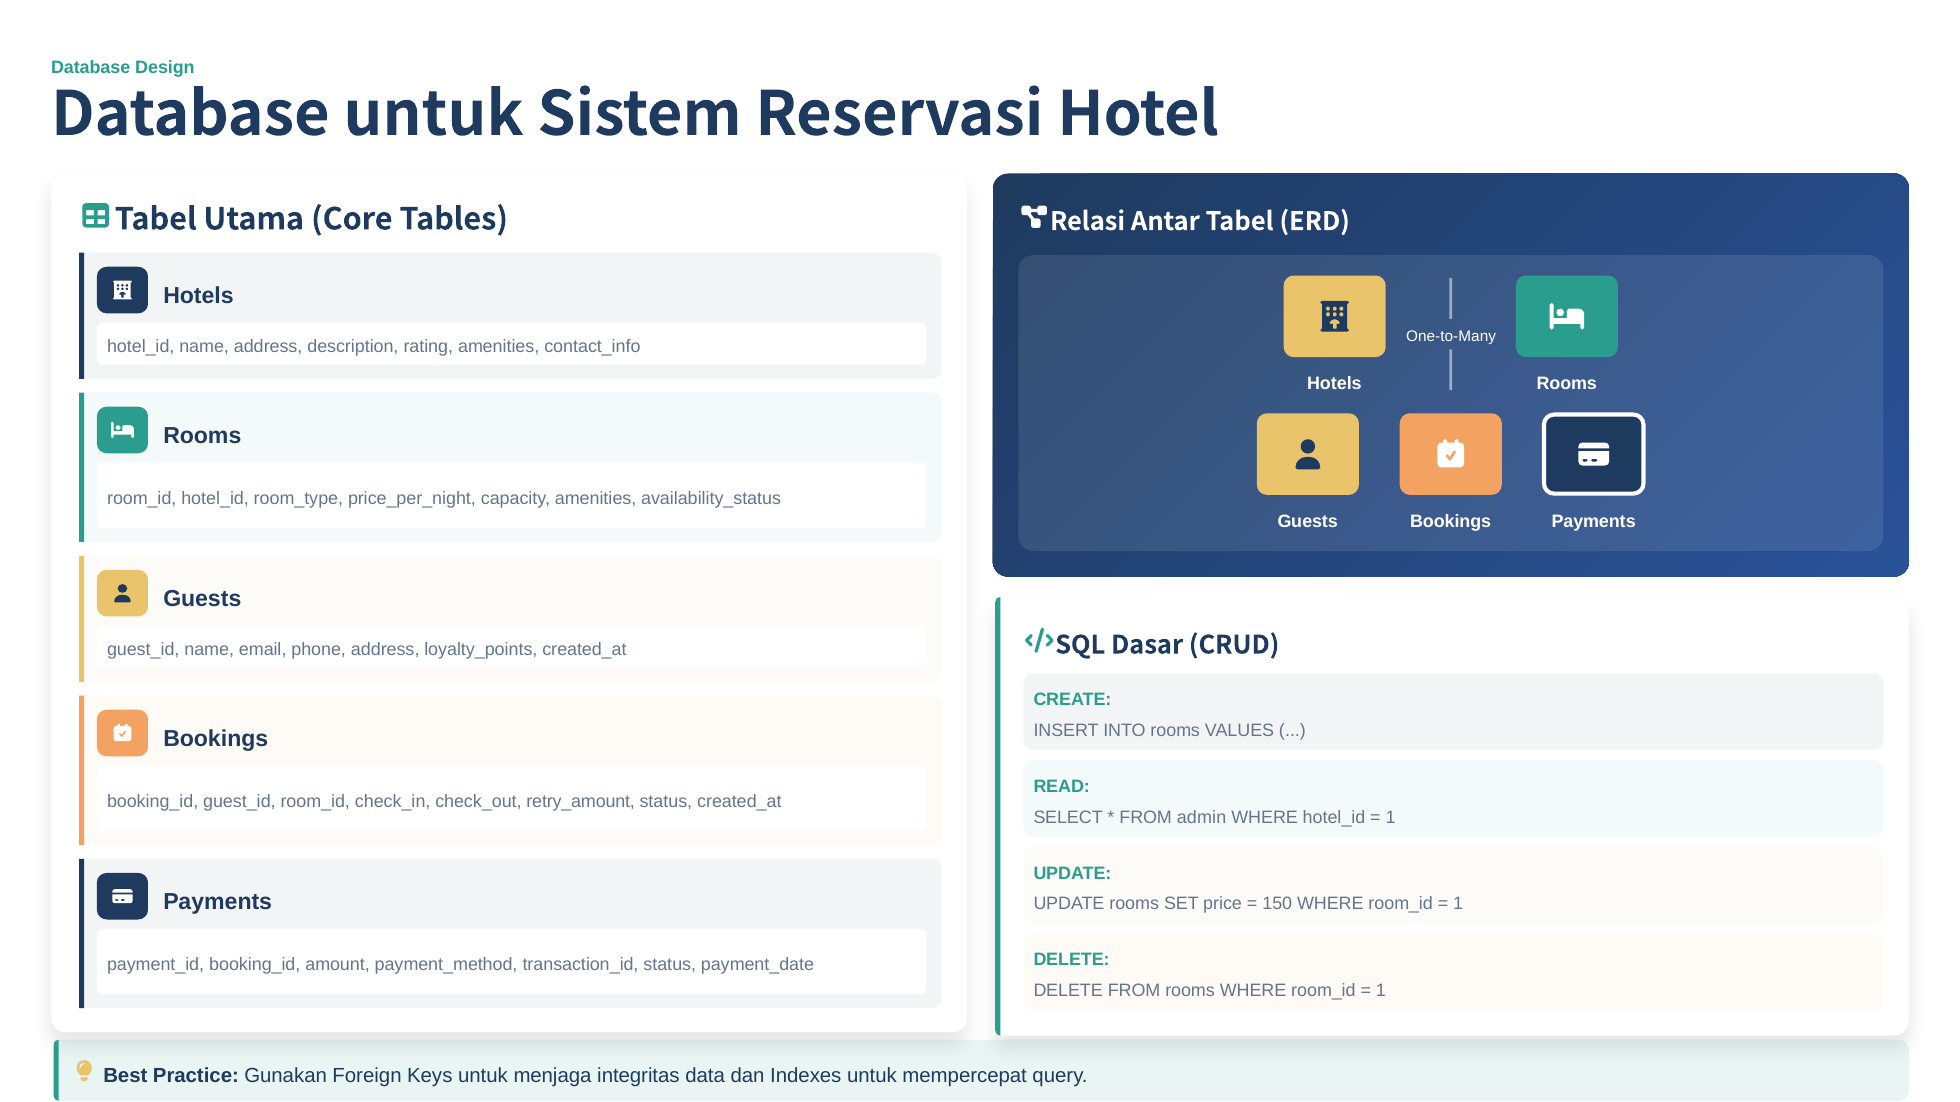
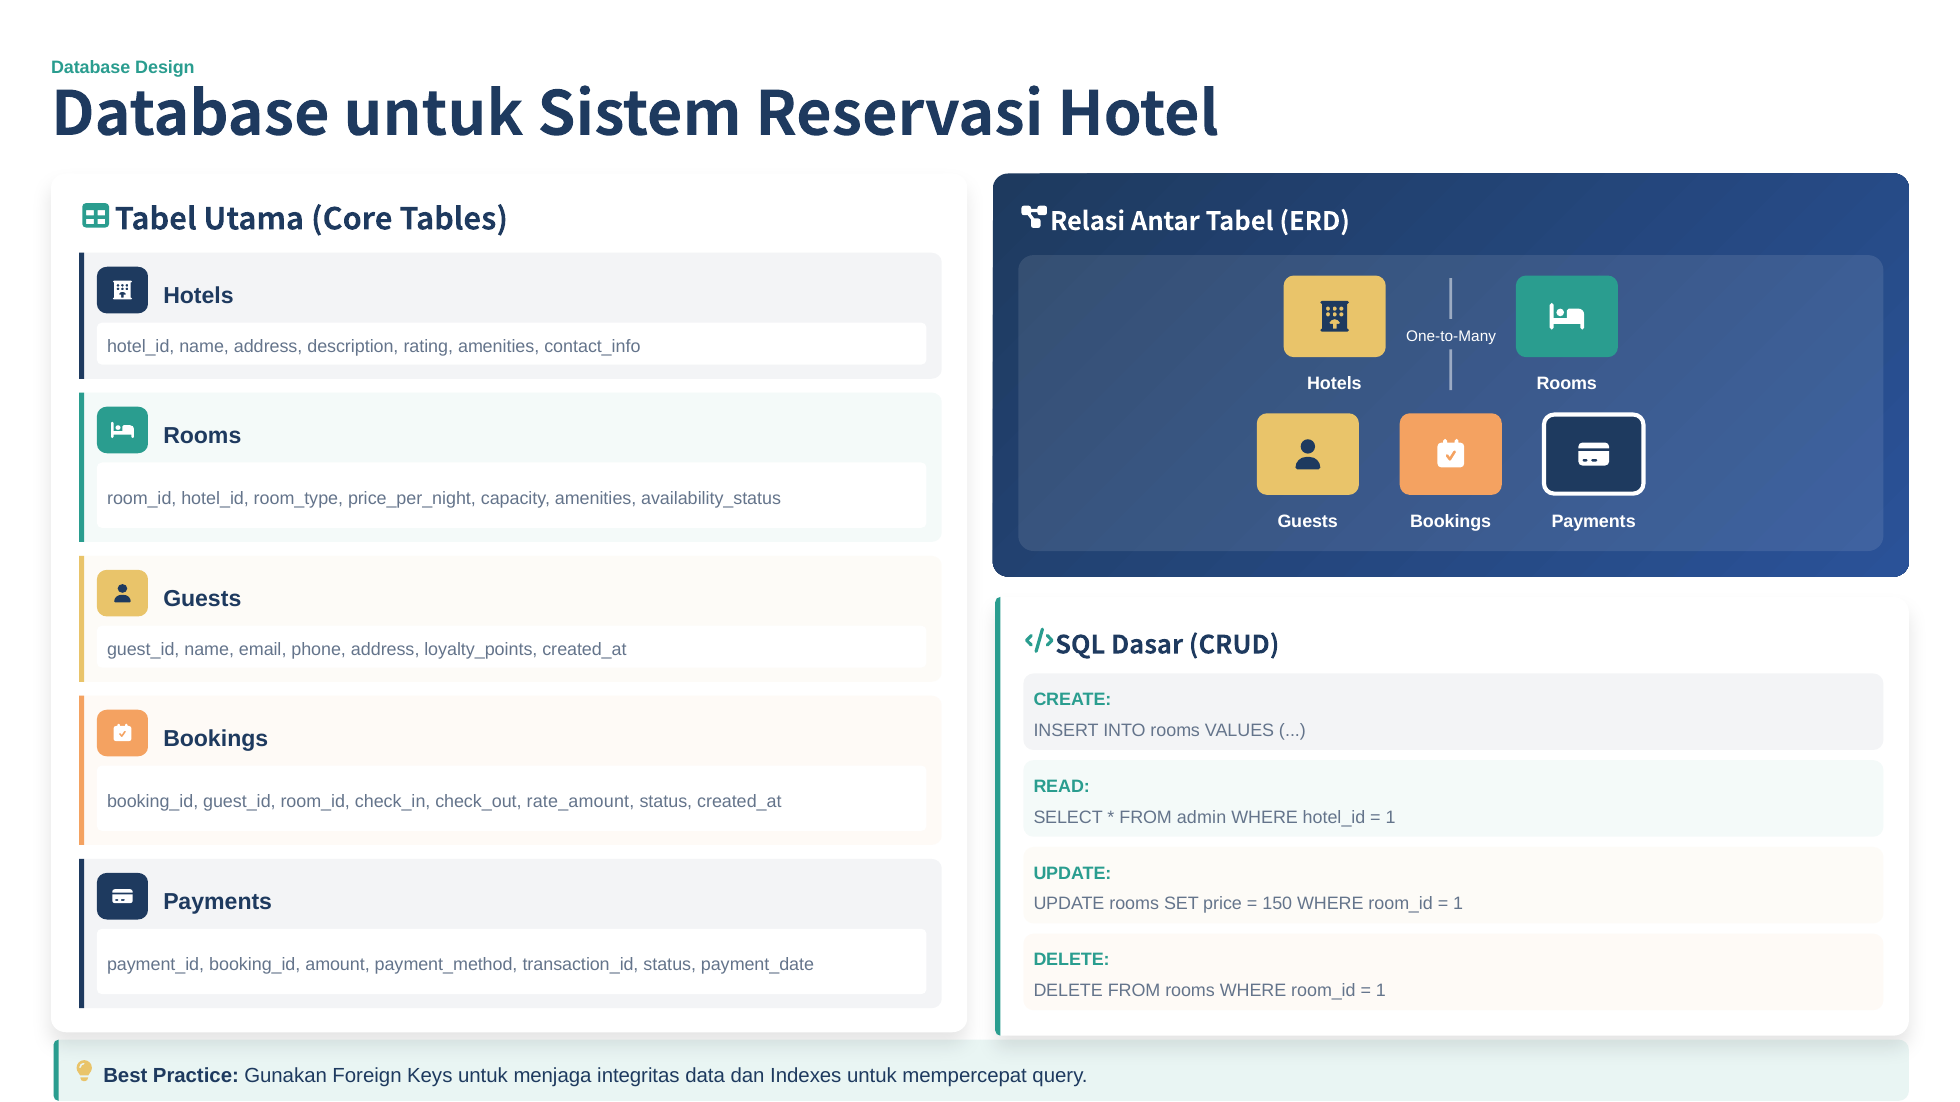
retry_amount: retry_amount -> rate_amount (580, 802)
